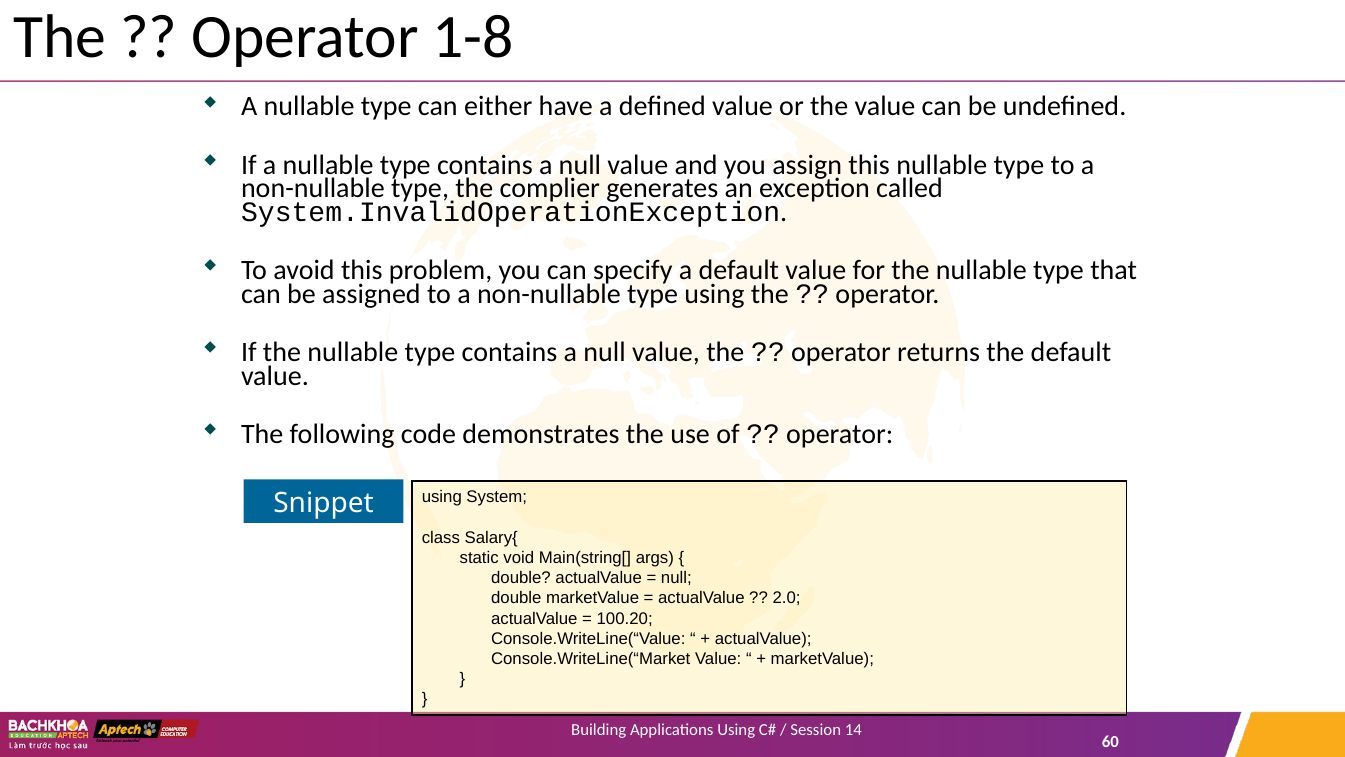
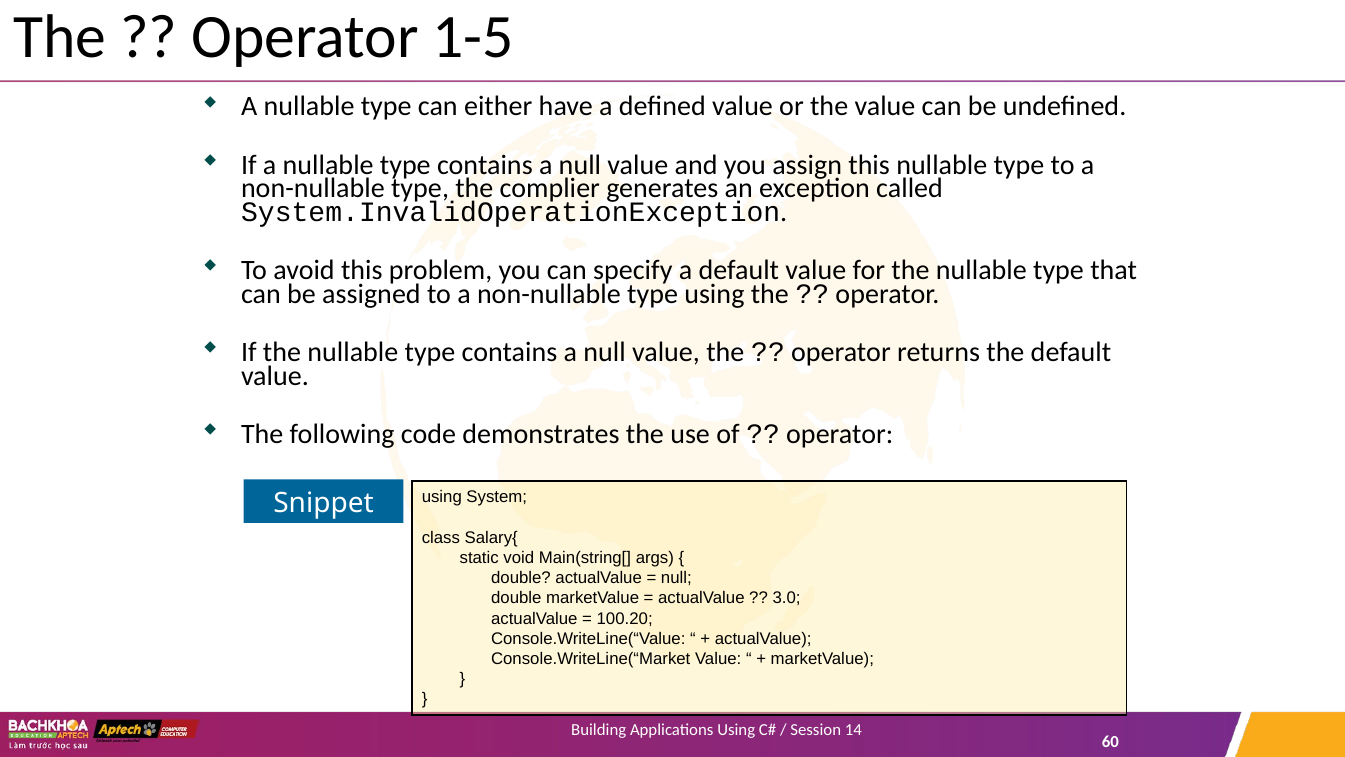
1-8: 1-8 -> 1-5 (473, 37)
2.0: 2.0 -> 3.0 (787, 598)
